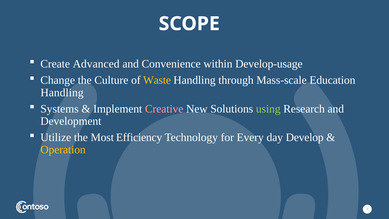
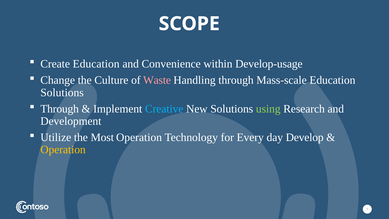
Create Advanced: Advanced -> Education (96, 64)
Waste colour: yellow -> pink (157, 80)
Handling: Handling -> Solutions (62, 92)
Systems: Systems -> Through (60, 109)
Creative colour: pink -> light blue (164, 109)
Most Efficiency: Efficiency -> Operation (139, 137)
